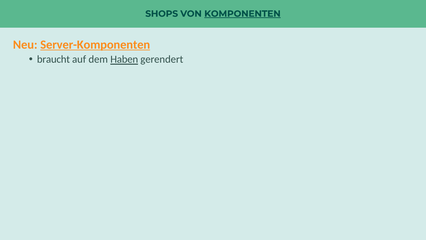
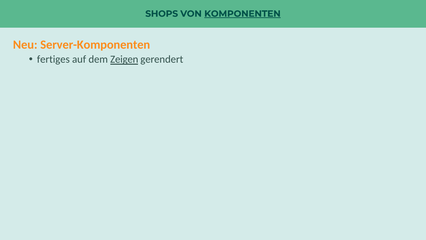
Server-Komponenten underline: present -> none (95, 45)
braucht: braucht -> fertiges (53, 59)
Haben: Haben -> Zeigen (124, 59)
